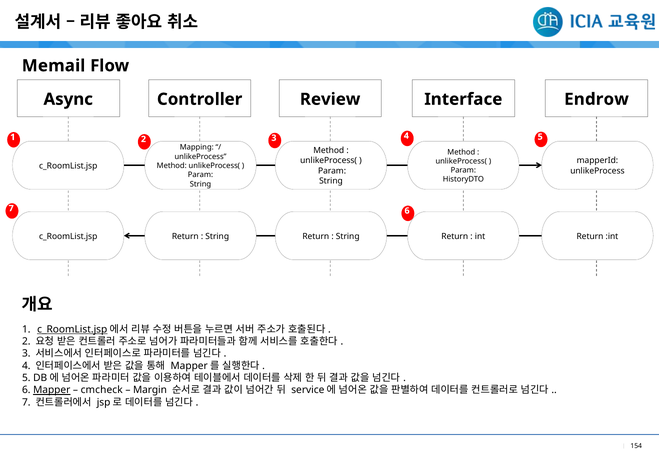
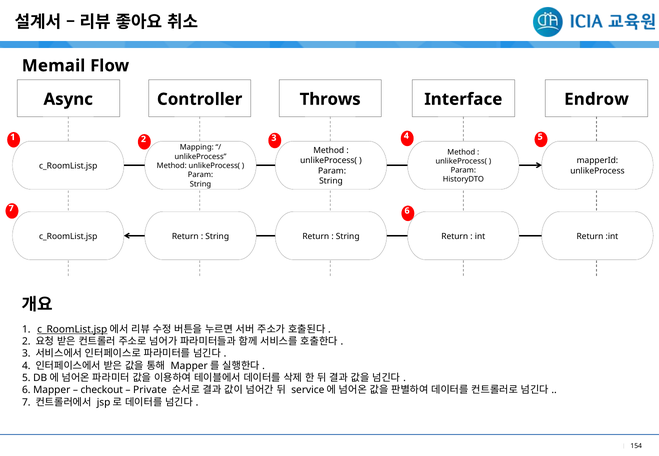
Review: Review -> Throws (330, 99)
Mapper underline: present -> none (52, 390)
cmcheck: cmcheck -> checkout (102, 390)
Margin: Margin -> Private (150, 390)
